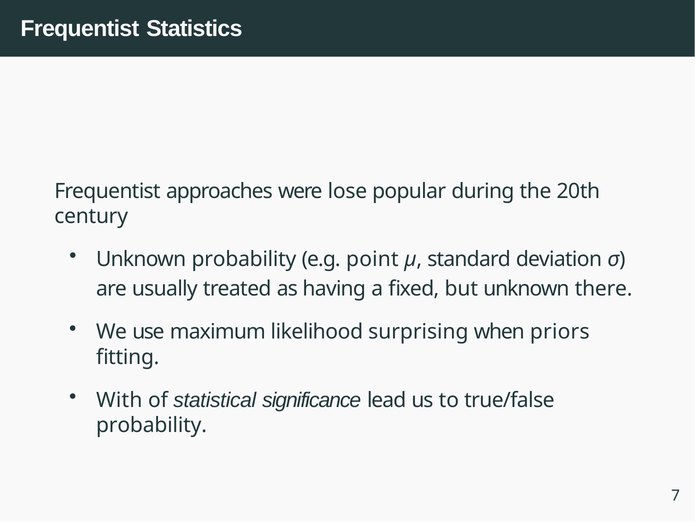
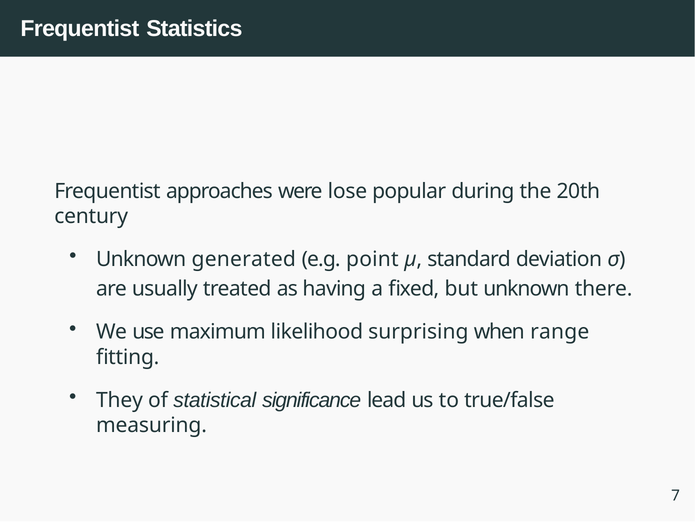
Unknown probability: probability -> generated (244, 259)
priors: priors -> range (560, 332)
With: With -> They (119, 400)
probability: probability -> measuring (151, 425)
